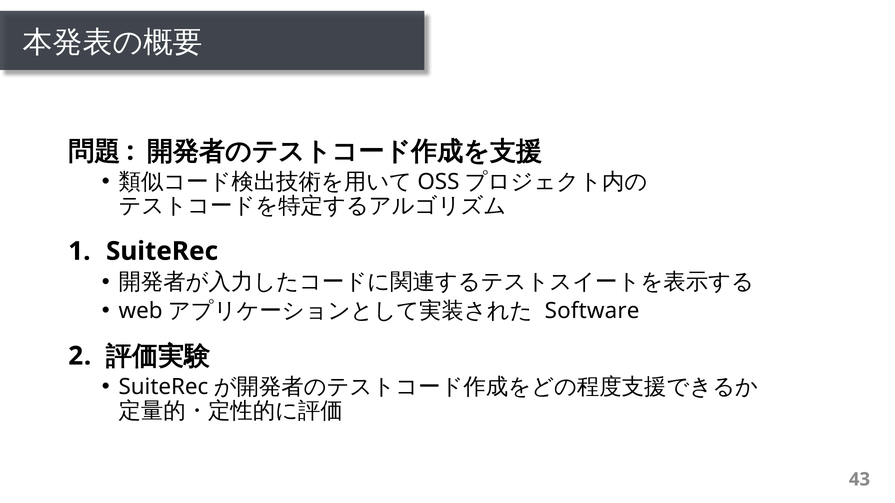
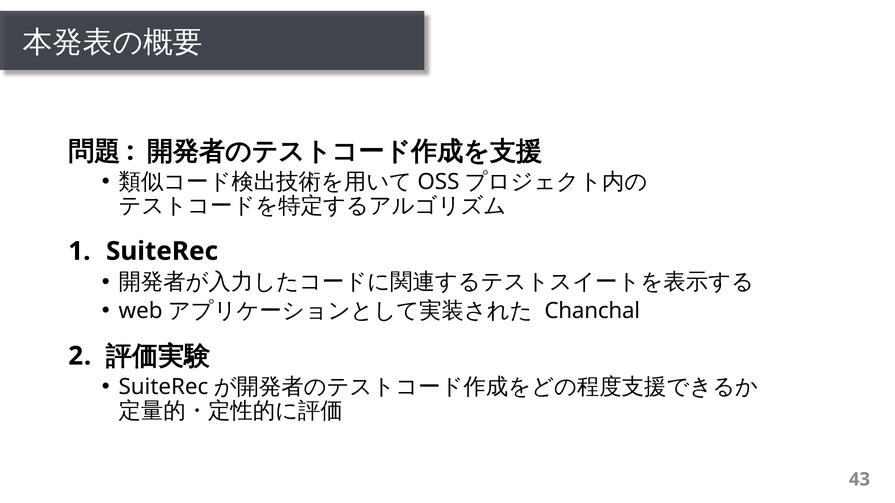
Software: Software -> Chanchal (592, 311)
